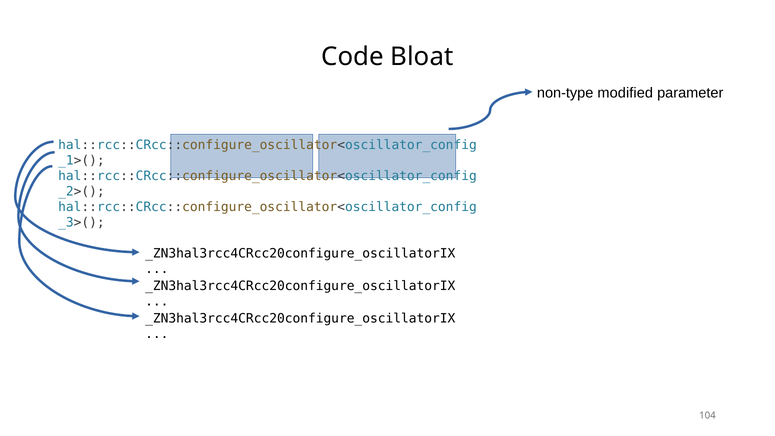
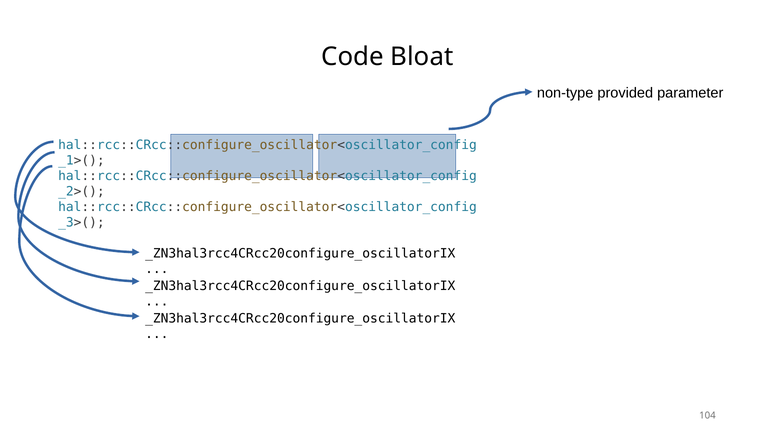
modified: modified -> provided (625, 93)
